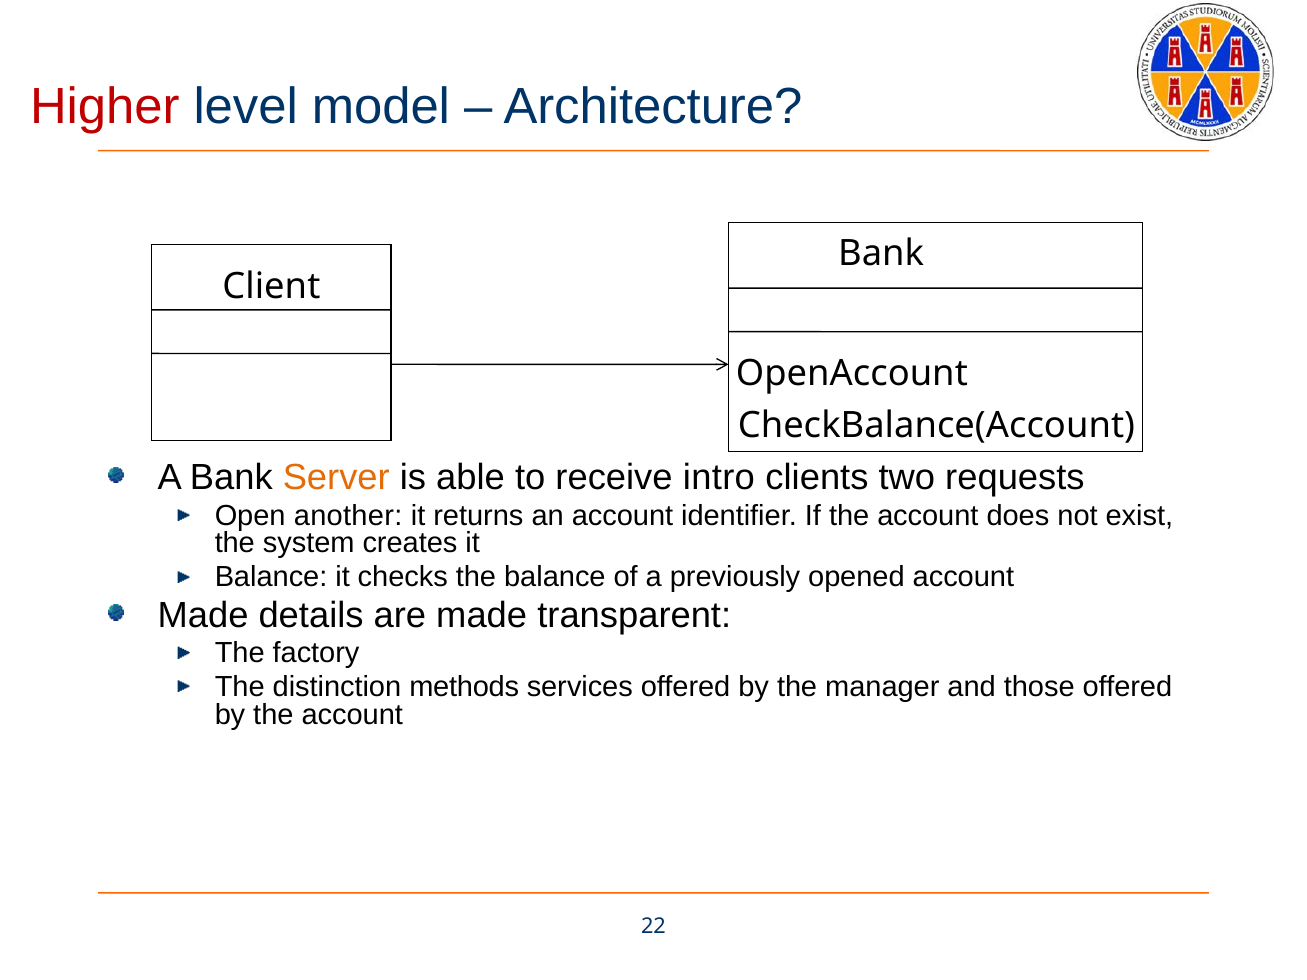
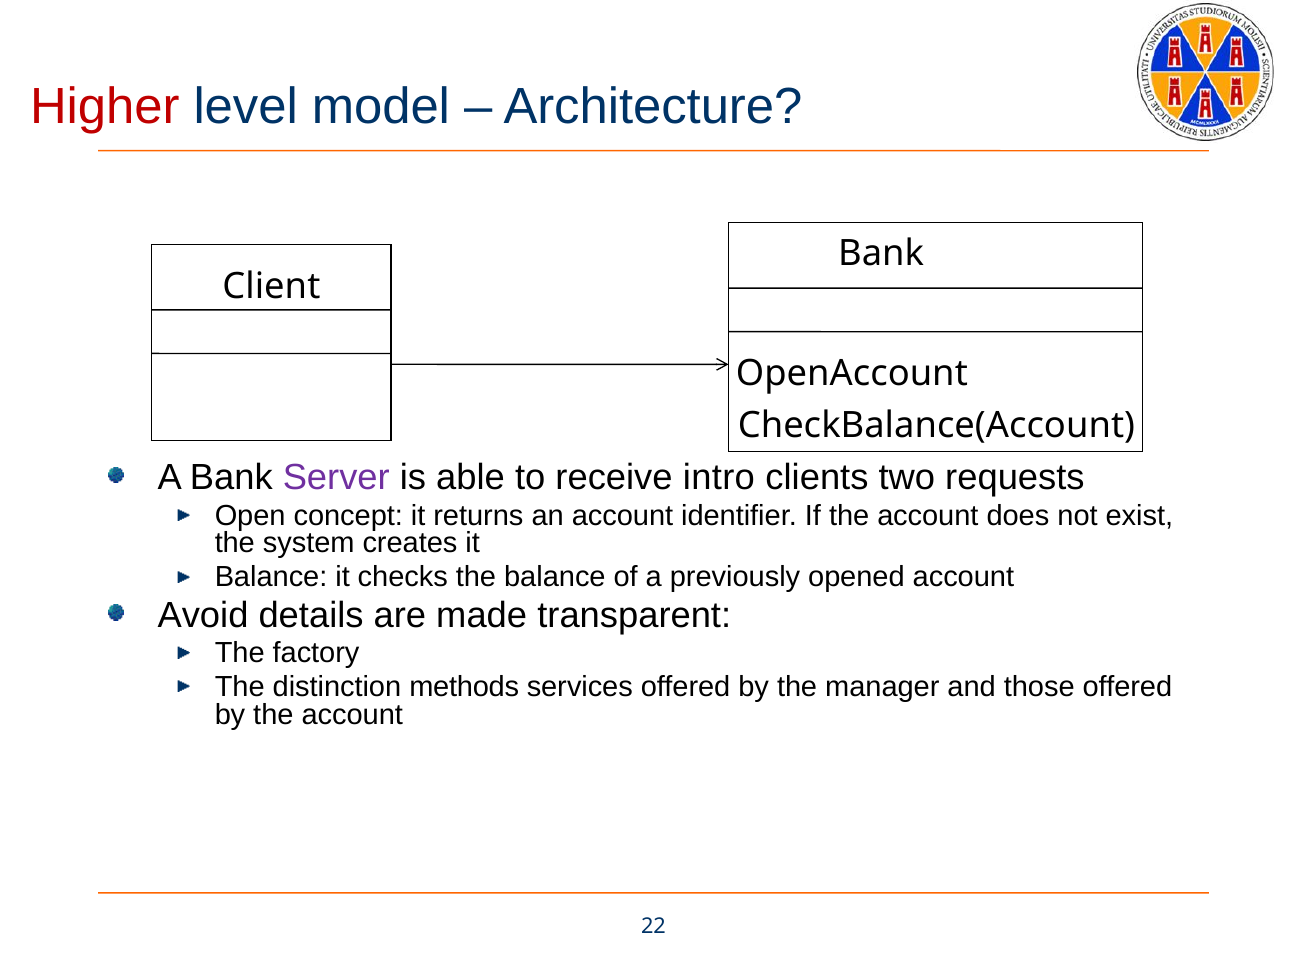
Server colour: orange -> purple (336, 478)
another: another -> concept (348, 516)
Made: Made -> Avoid (203, 616)
